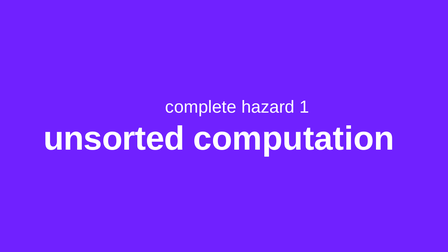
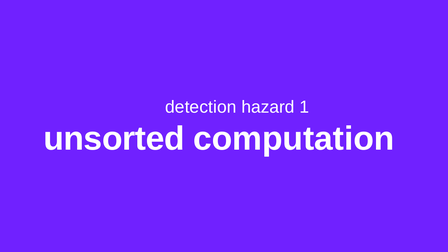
complete: complete -> detection (201, 107)
